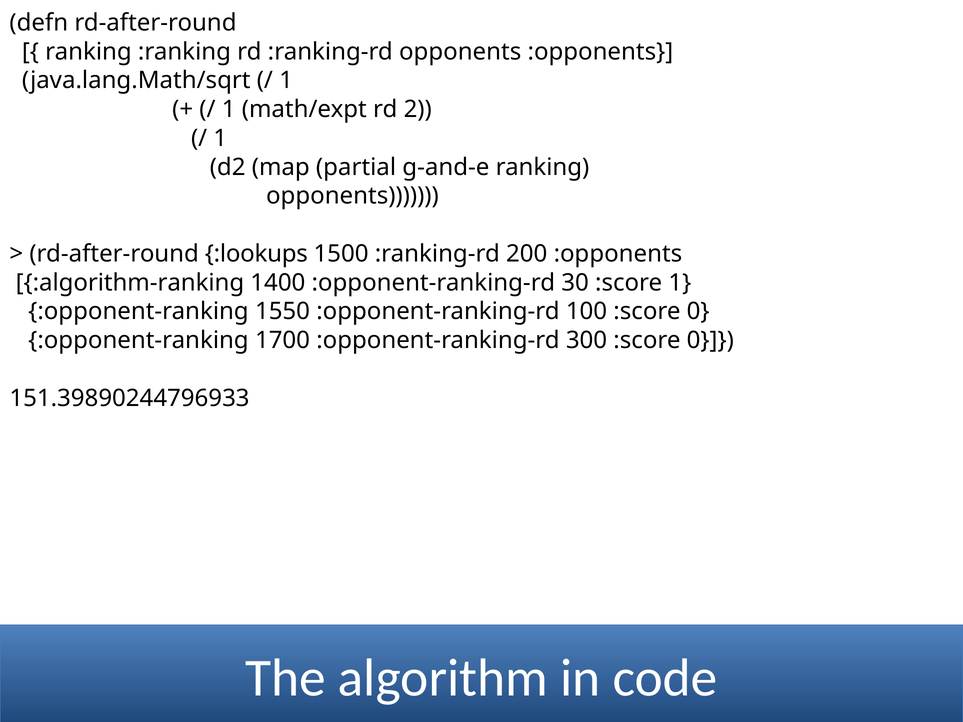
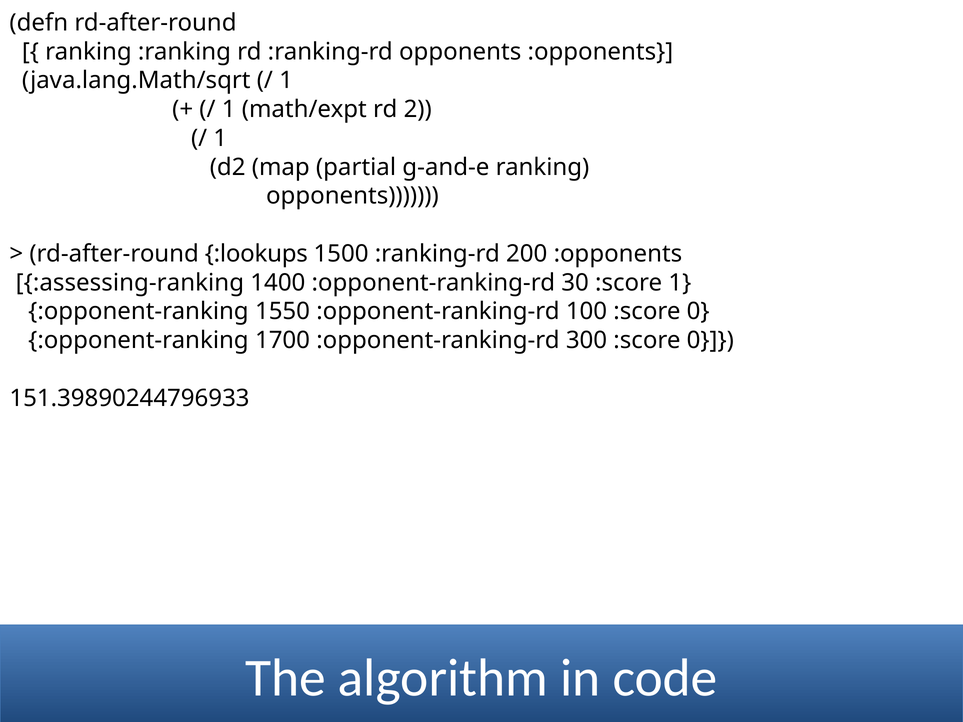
:algorithm-ranking: :algorithm-ranking -> :assessing-ranking (130, 283)
